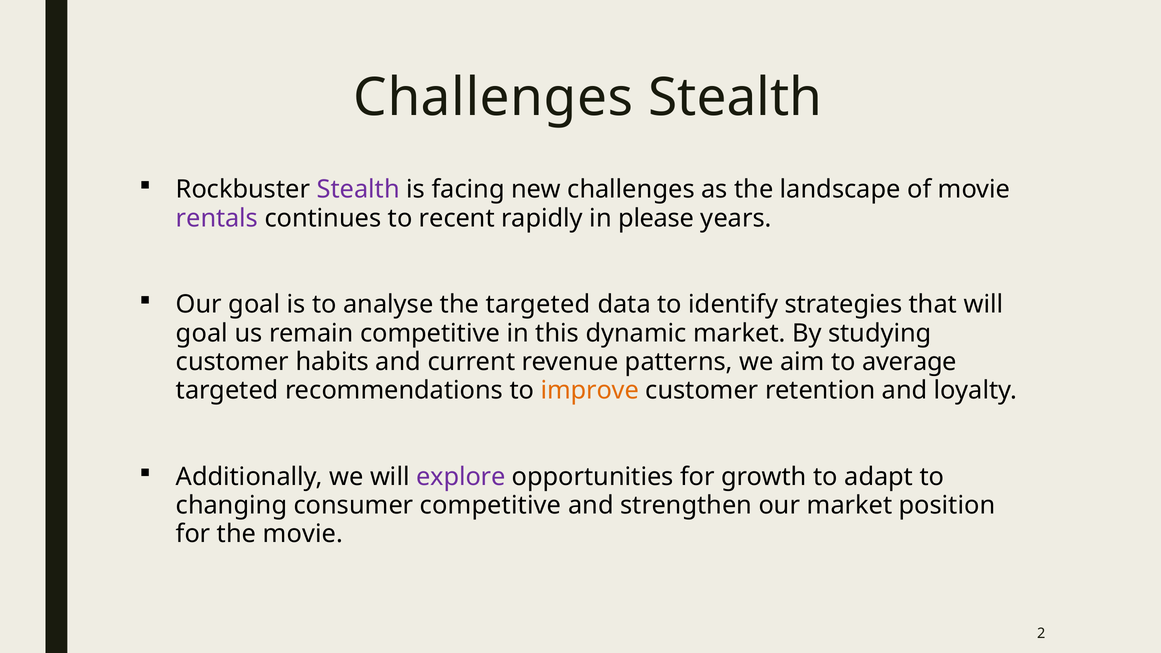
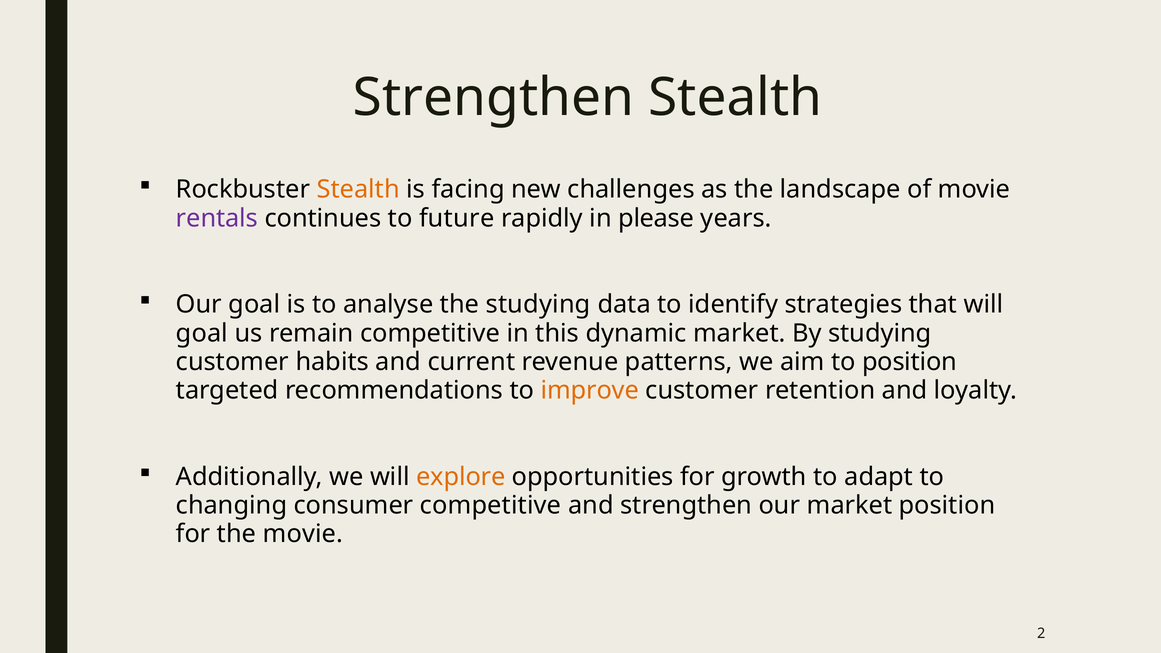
Challenges: Challenges -> Strengthen (494, 98)
Stealth colour: purple -> orange (358, 189)
recent: recent -> future (457, 218)
the targeted: targeted -> studying (538, 305)
to average: average -> position (909, 362)
explore colour: purple -> orange (461, 477)
